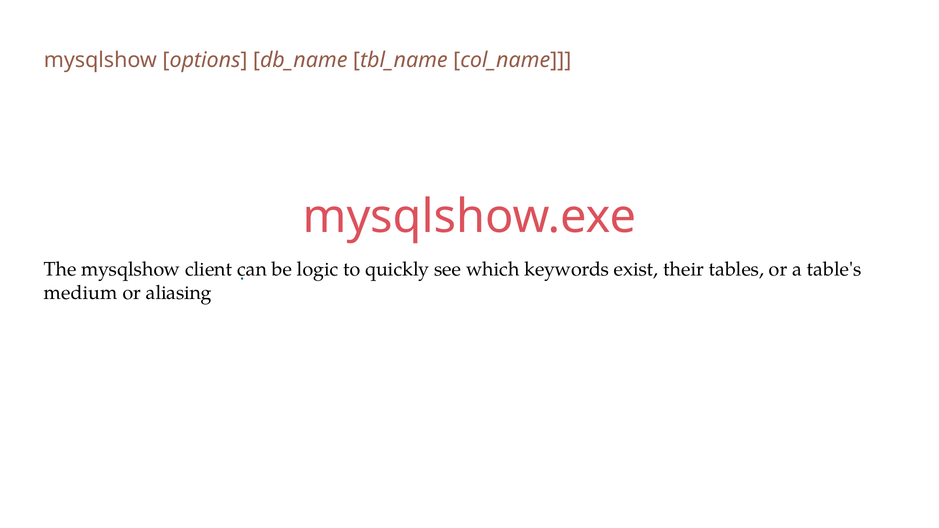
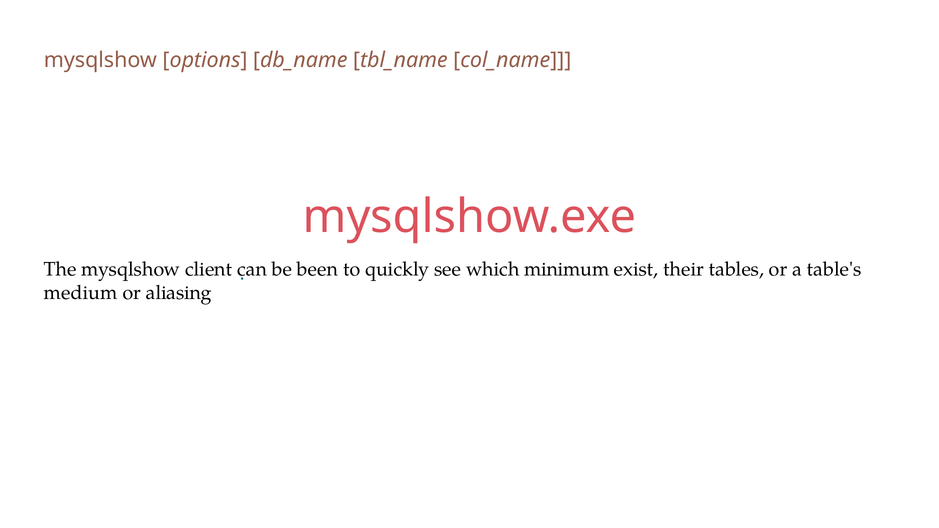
logic: logic -> been (318, 270)
keywords: keywords -> minimum (567, 270)
